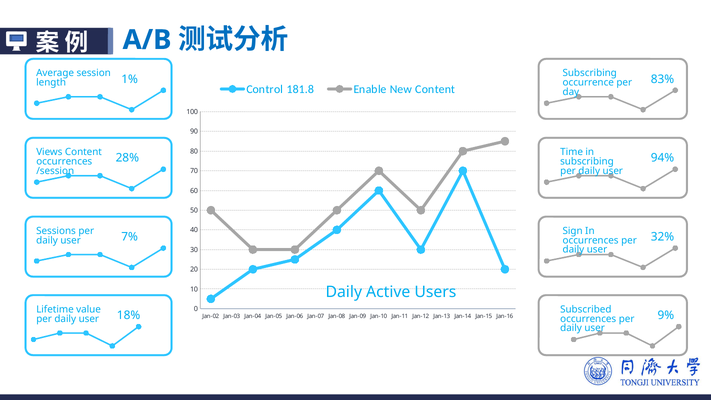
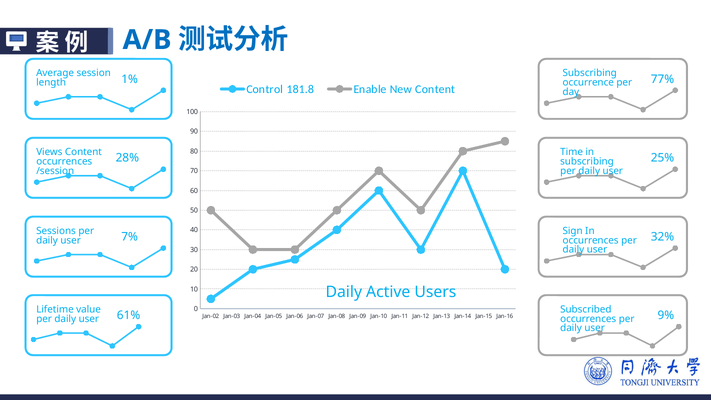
83%: 83% -> 77% (662, 79)
94%: 94% -> 25% (662, 158)
18%: 18% -> 61% (129, 315)
